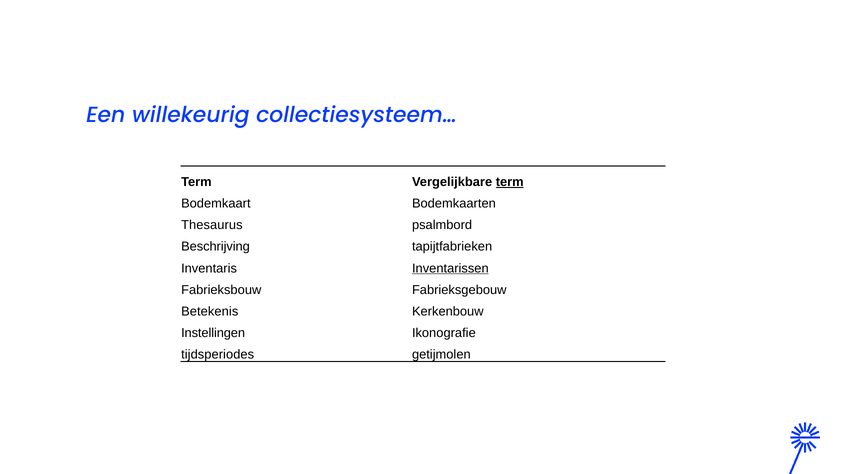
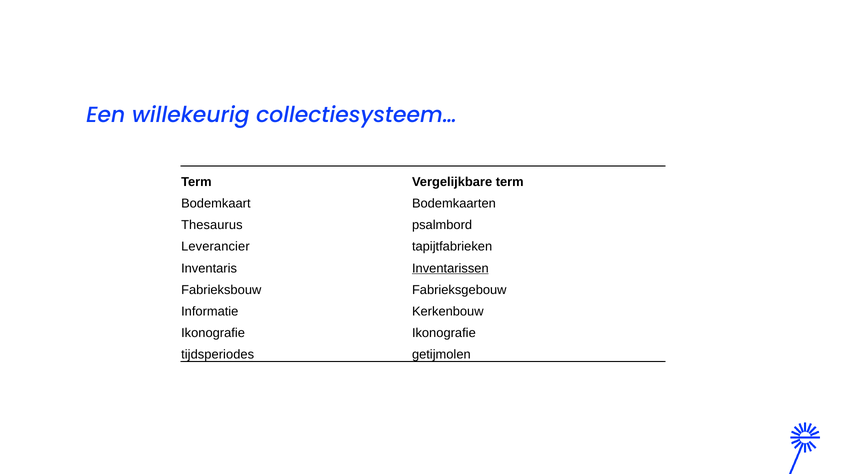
term underline: present -> none (510, 182)
Beschrijving: Beschrijving -> Leverancier (215, 246)
Betekenis: Betekenis -> Informatie (210, 311)
Instellingen: Instellingen -> Ikonografie (213, 333)
